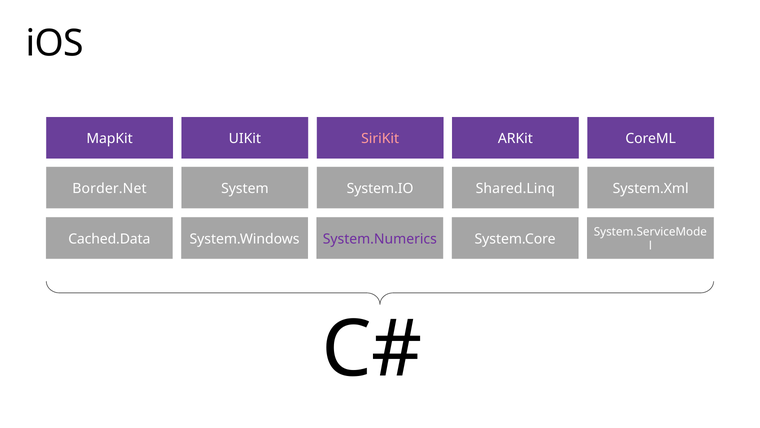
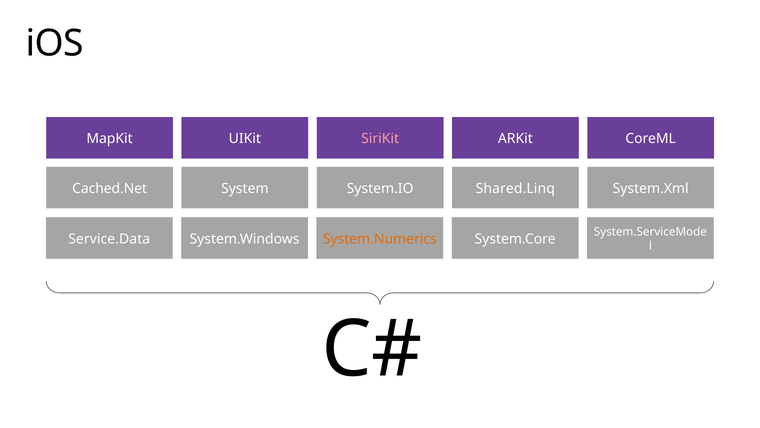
Border.Net: Border.Net -> Cached.Net (110, 188)
Cached.Data: Cached.Data -> Service.Data (109, 239)
System.Numerics colour: purple -> orange (380, 239)
